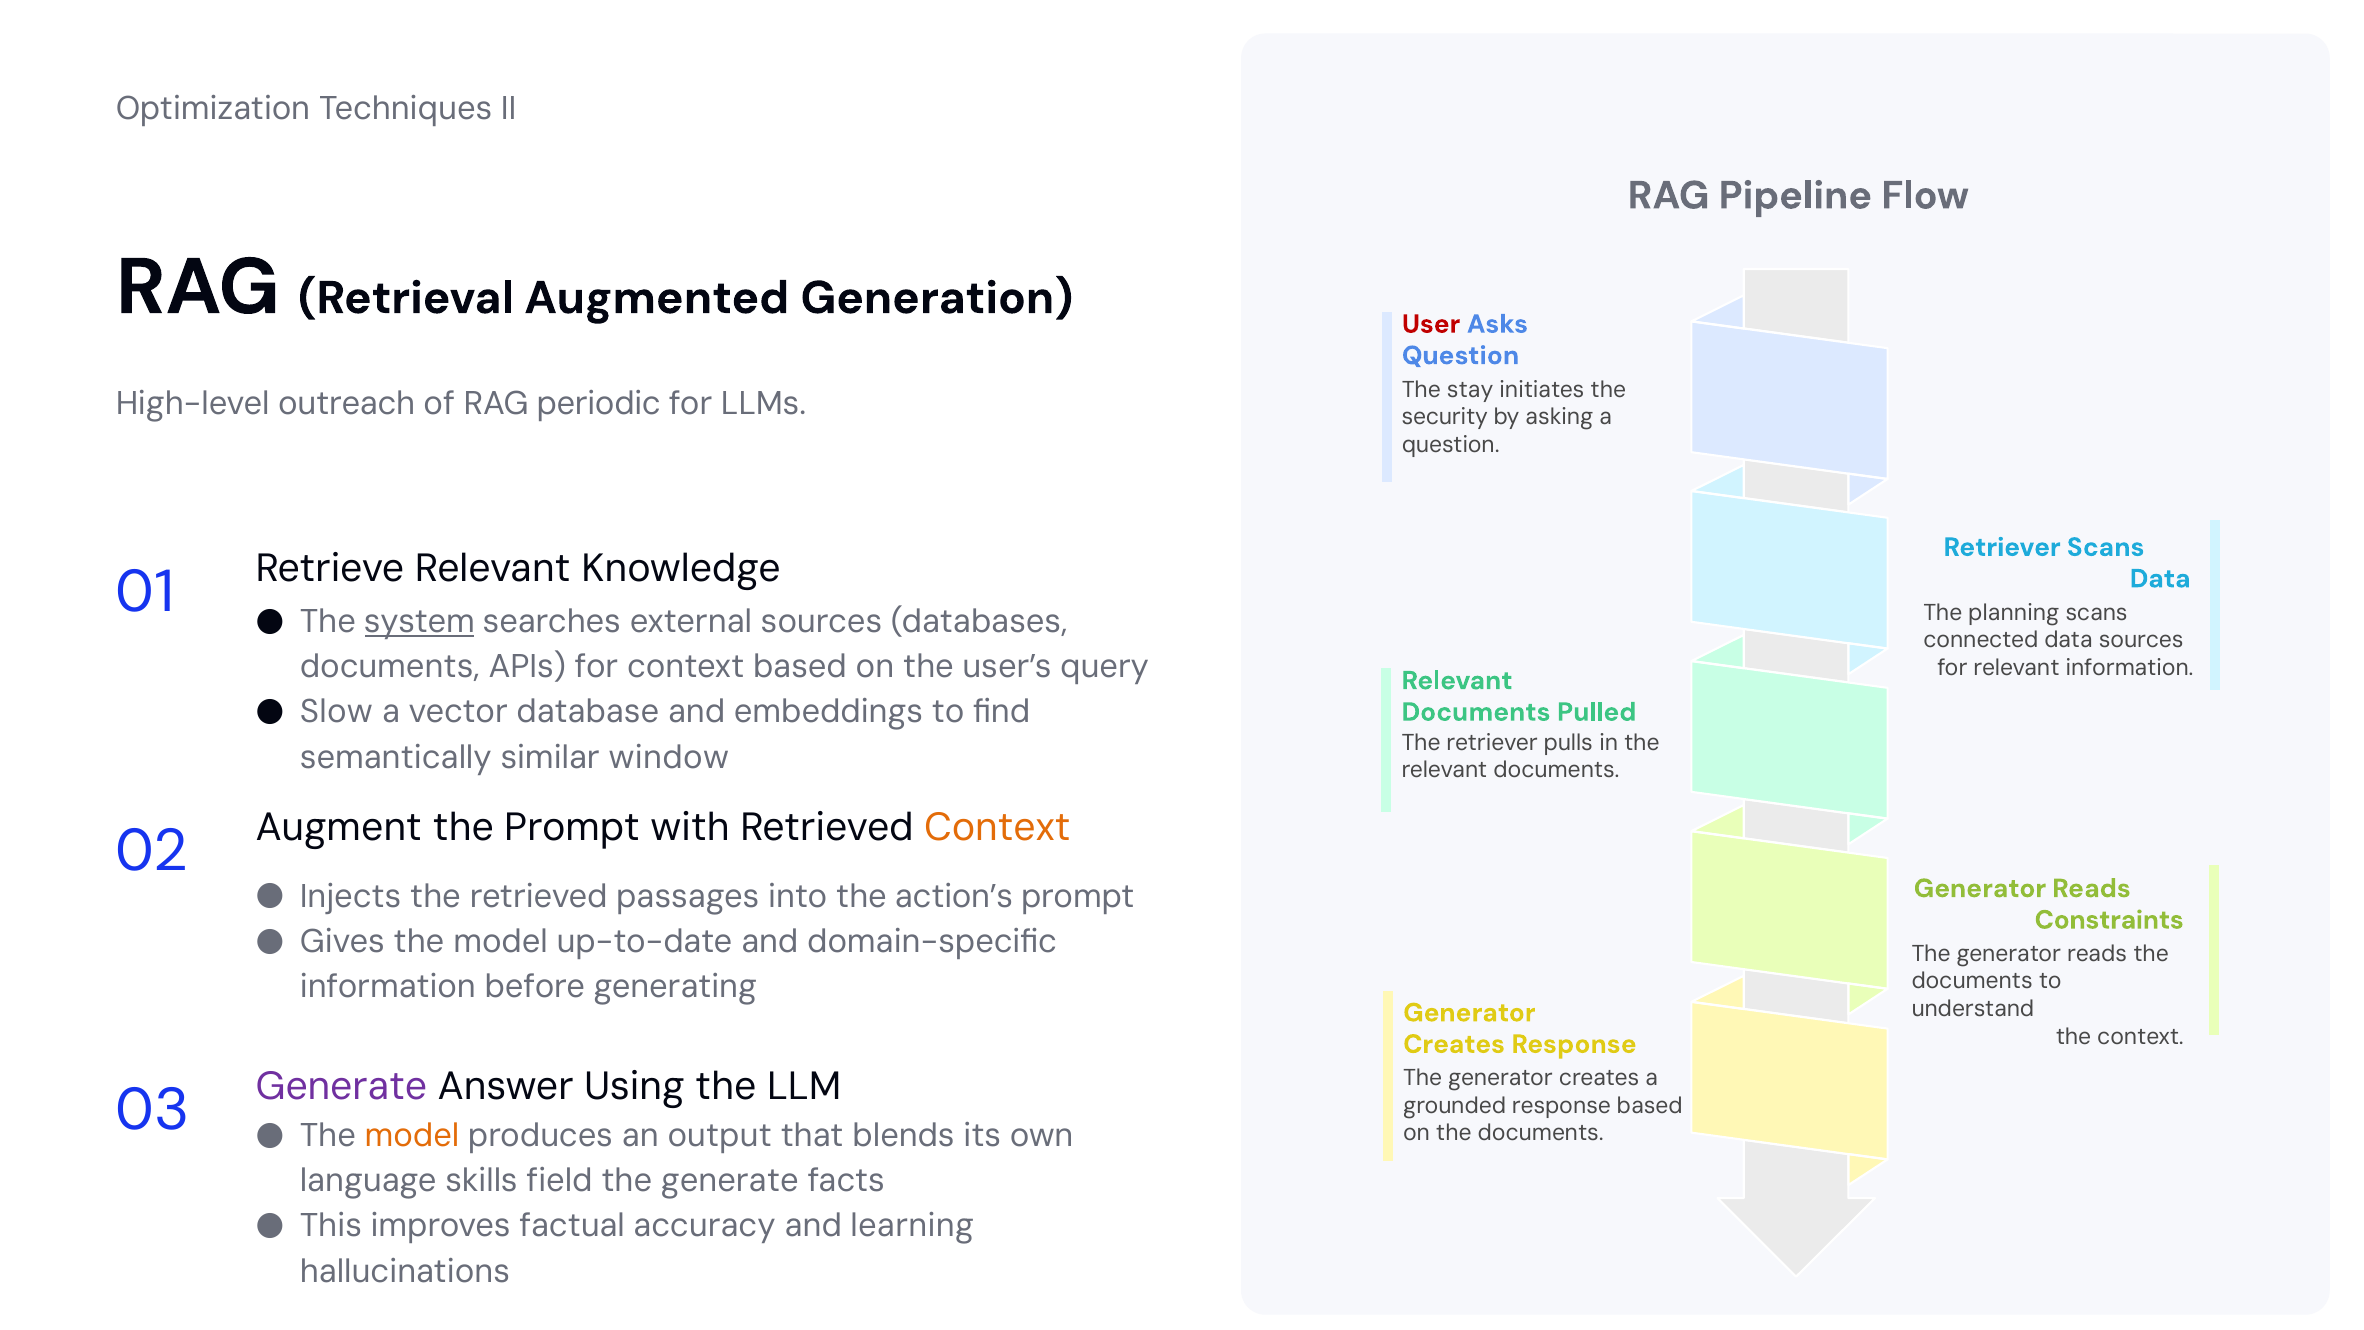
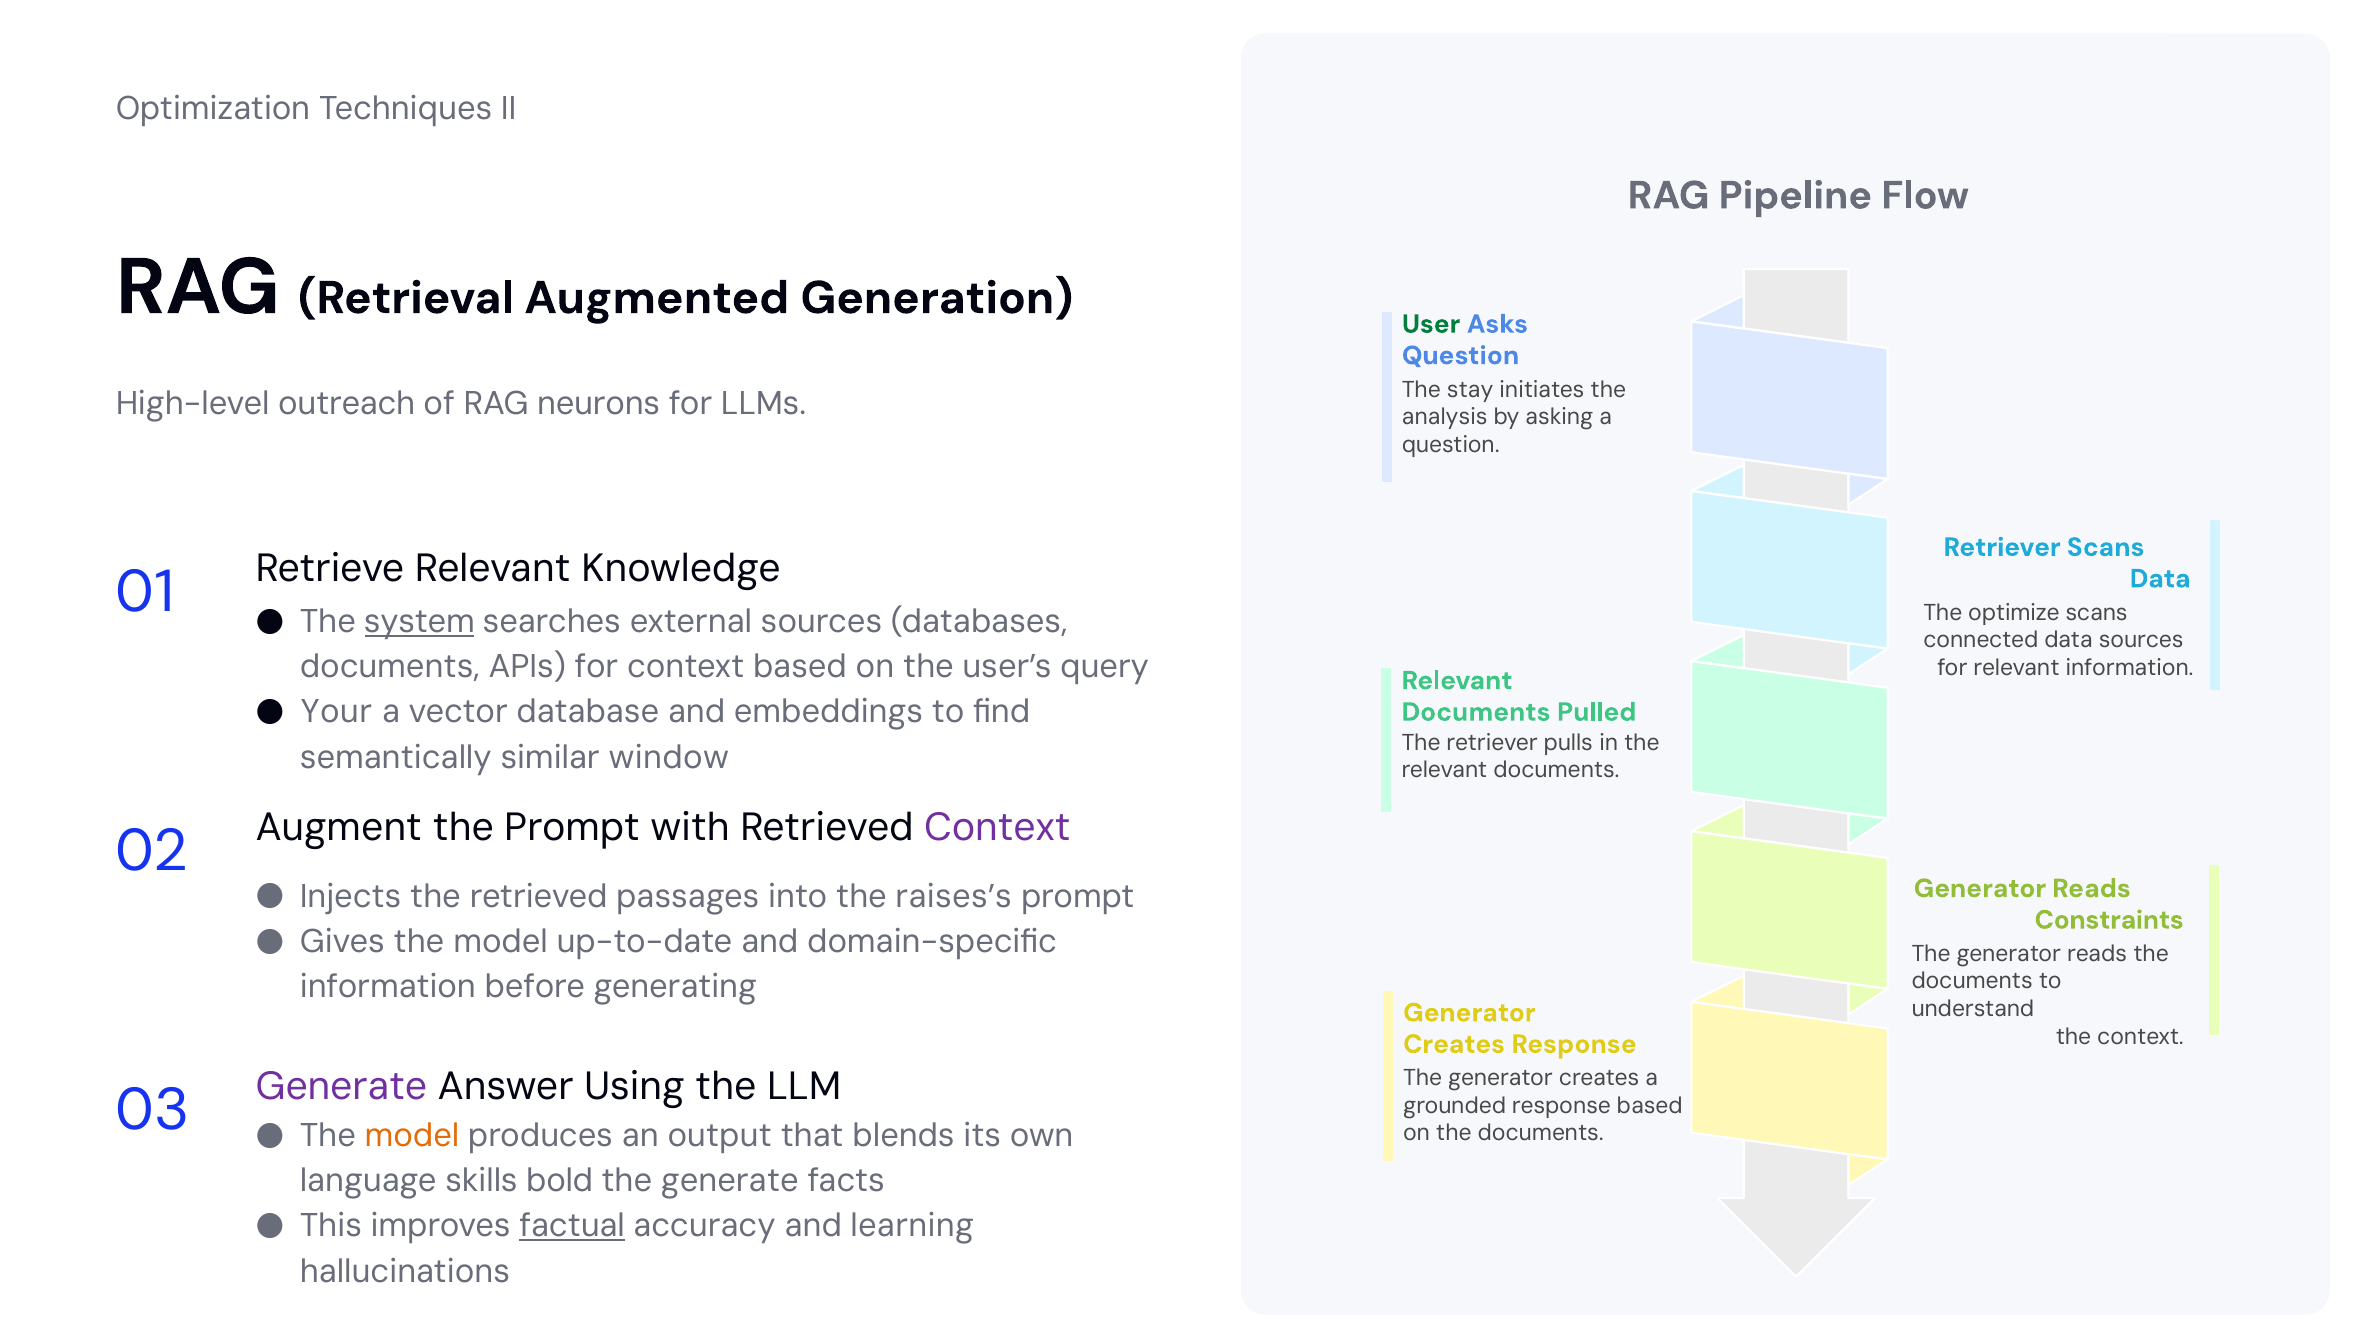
User colour: red -> green (1431, 324)
periodic: periodic -> neurons (599, 404)
security: security -> analysis (1445, 417)
planning: planning -> optimize (2014, 612)
Slow: Slow -> Your (336, 712)
Context colour: orange -> purple (997, 827)
action’s: action’s -> raises’s (954, 896)
field: field -> bold (560, 1181)
factual underline: none -> present (572, 1226)
